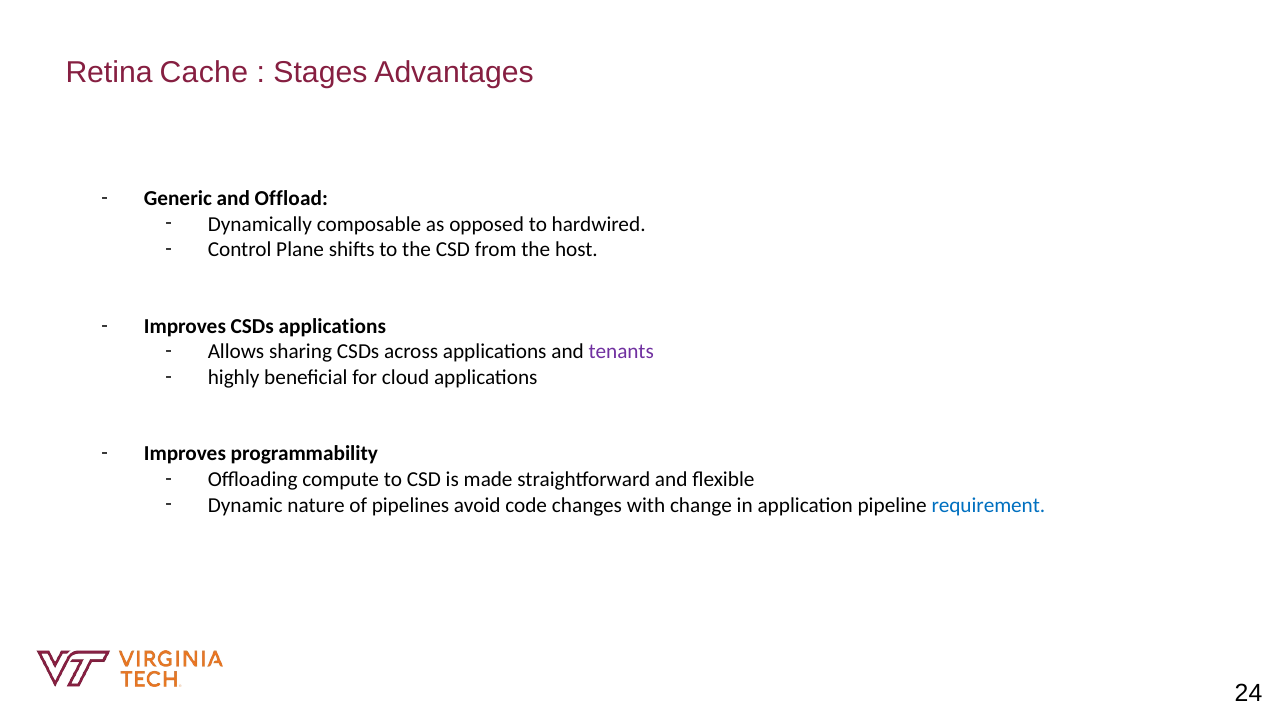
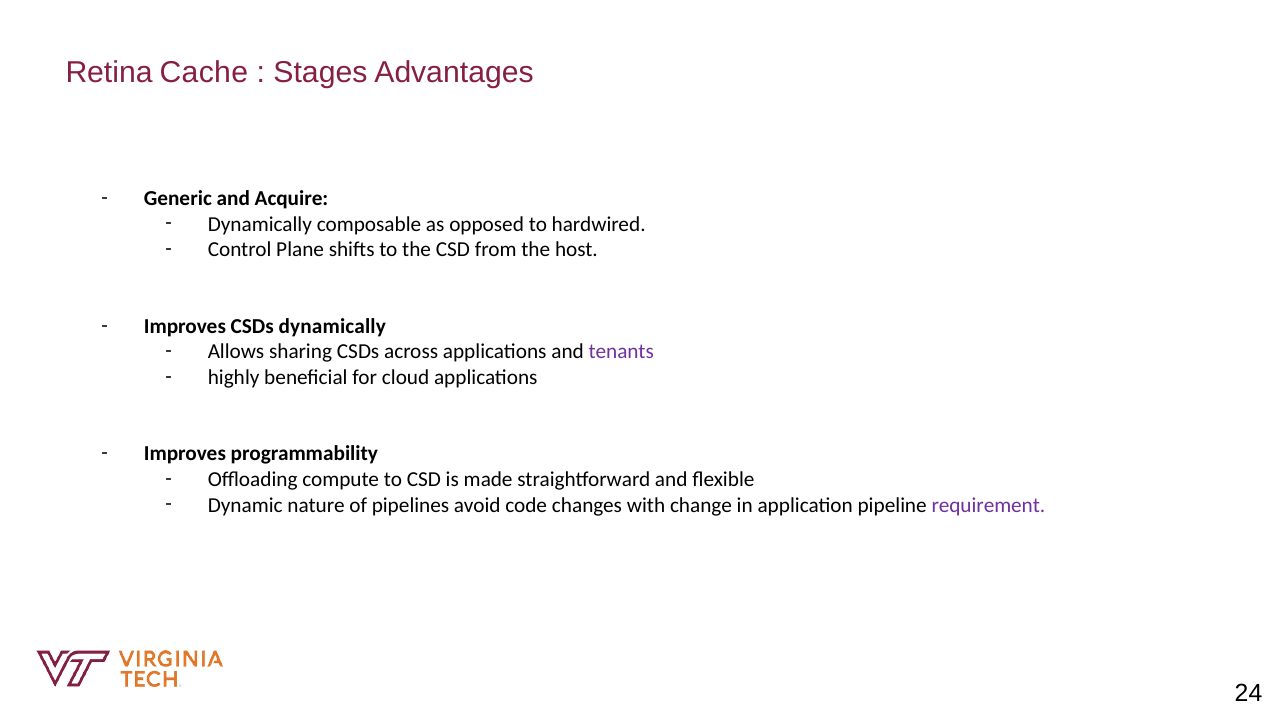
Offload: Offload -> Acquire (291, 199)
CSDs applications: applications -> dynamically (332, 326)
requirement colour: blue -> purple (988, 505)
